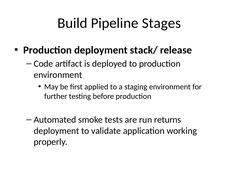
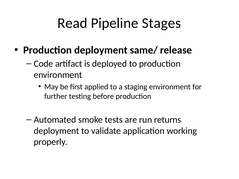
Build: Build -> Read (72, 23)
stack/: stack/ -> same/ (144, 50)
